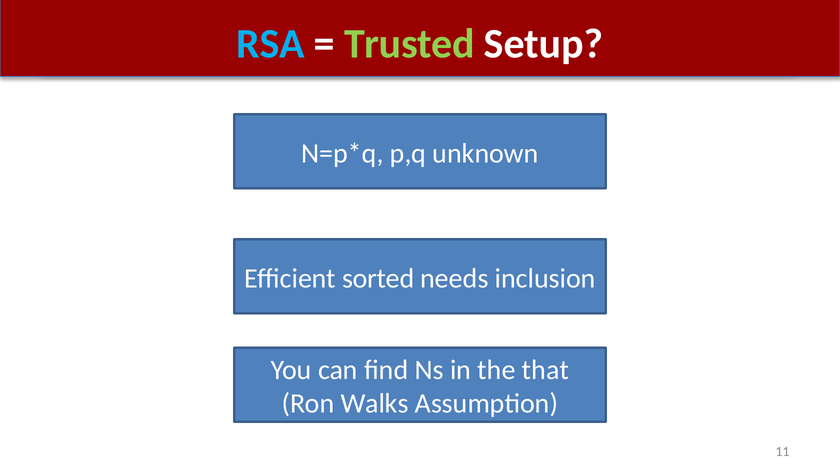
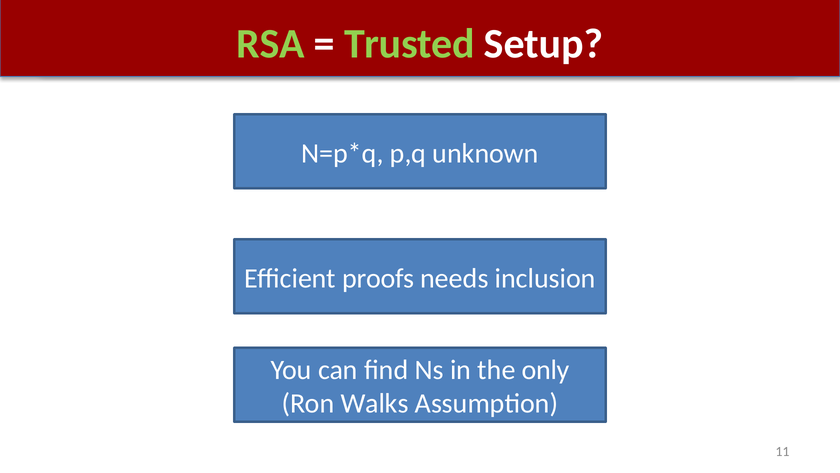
RSA colour: light blue -> light green (271, 44)
sorted: sorted -> proofs (378, 278)
that: that -> only (546, 370)
